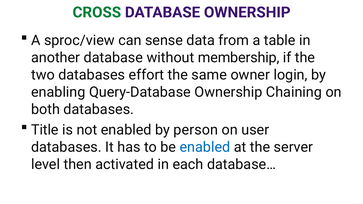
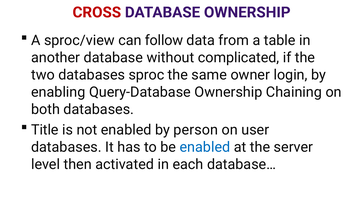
CROSS colour: green -> red (97, 12)
sense: sense -> follow (164, 40)
membership: membership -> complicated (239, 58)
effort: effort -> sproc (146, 75)
